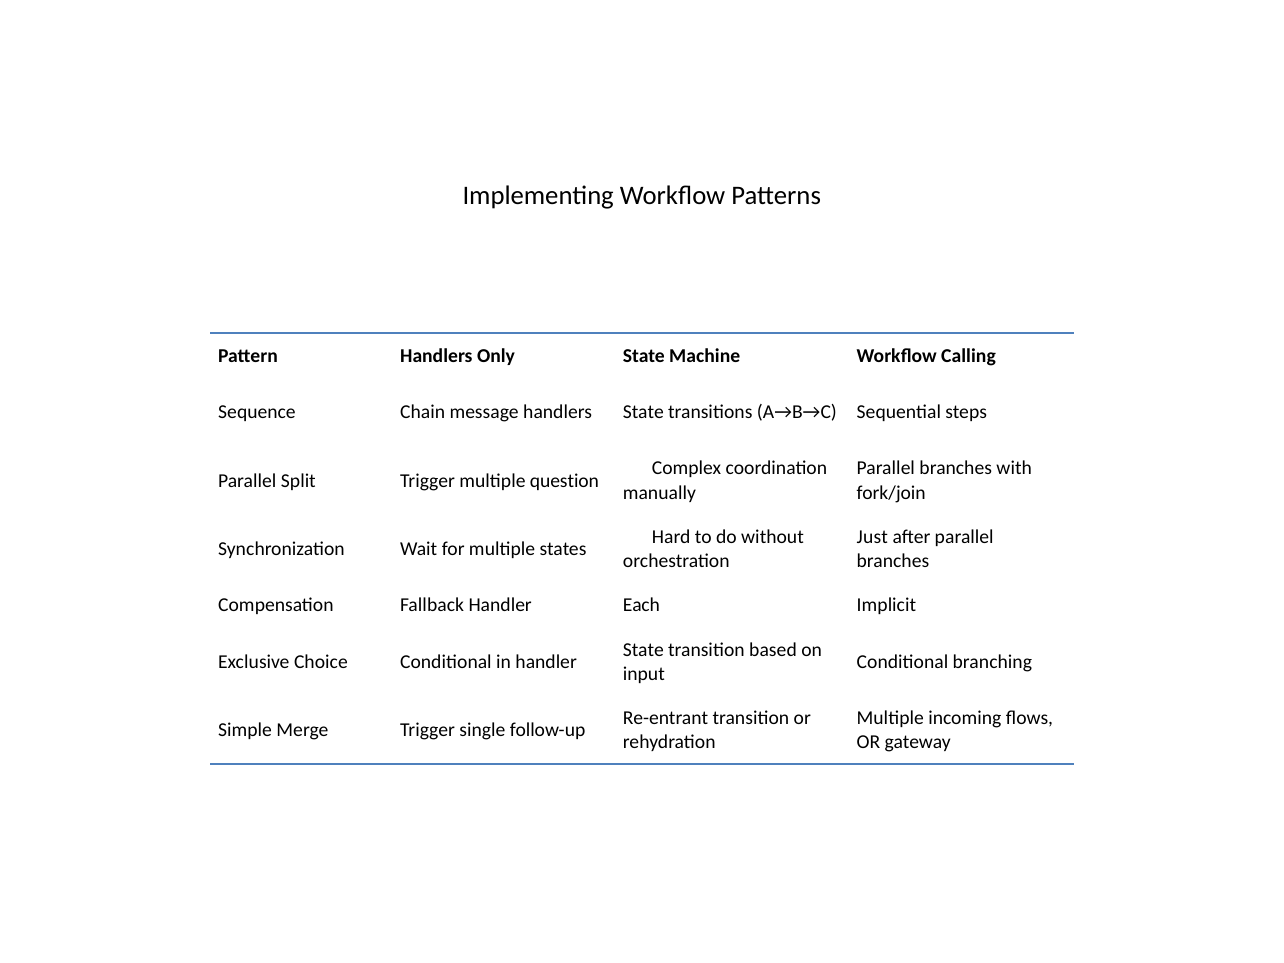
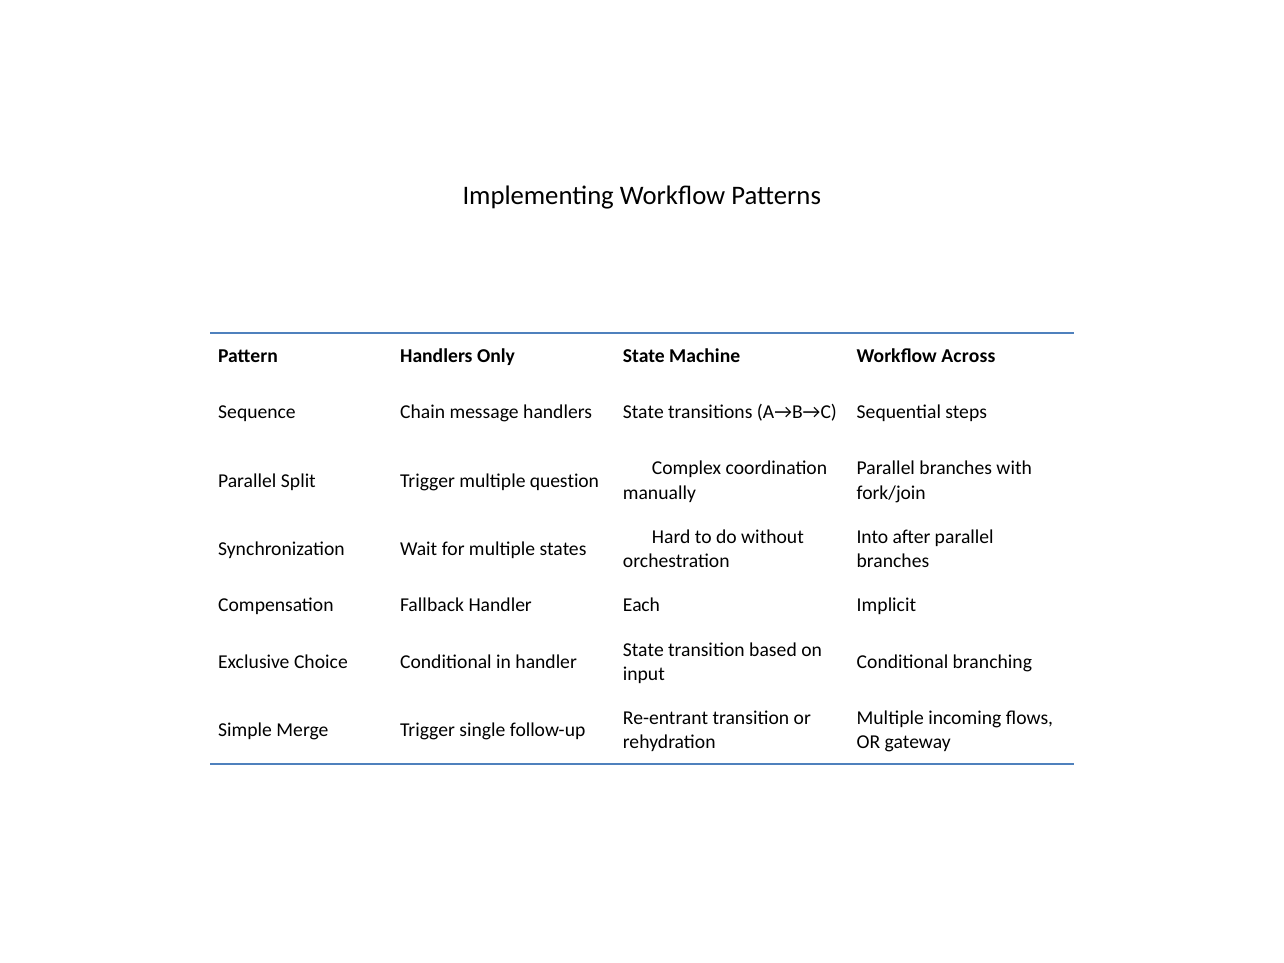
Calling: Calling -> Across (968, 356)
Just: Just -> Into (872, 537)
